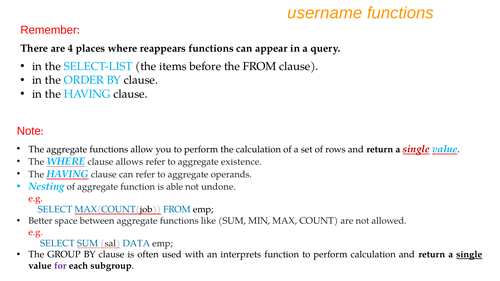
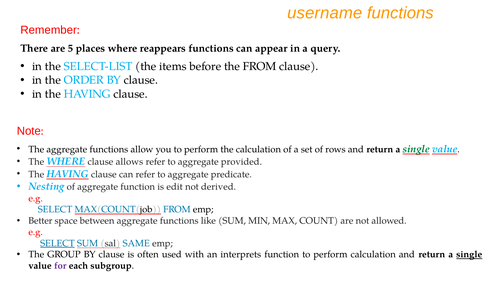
4: 4 -> 5 (70, 48)
single colour: red -> green (416, 149)
existence: existence -> provided (241, 162)
operands: operands -> predicate (231, 175)
able: able -> edit (175, 187)
undone: undone -> derived (219, 187)
SELECT underline: none -> present (57, 244)
DATA: DATA -> SAME (136, 244)
